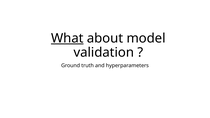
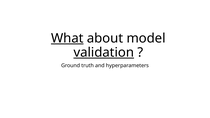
validation underline: none -> present (104, 52)
